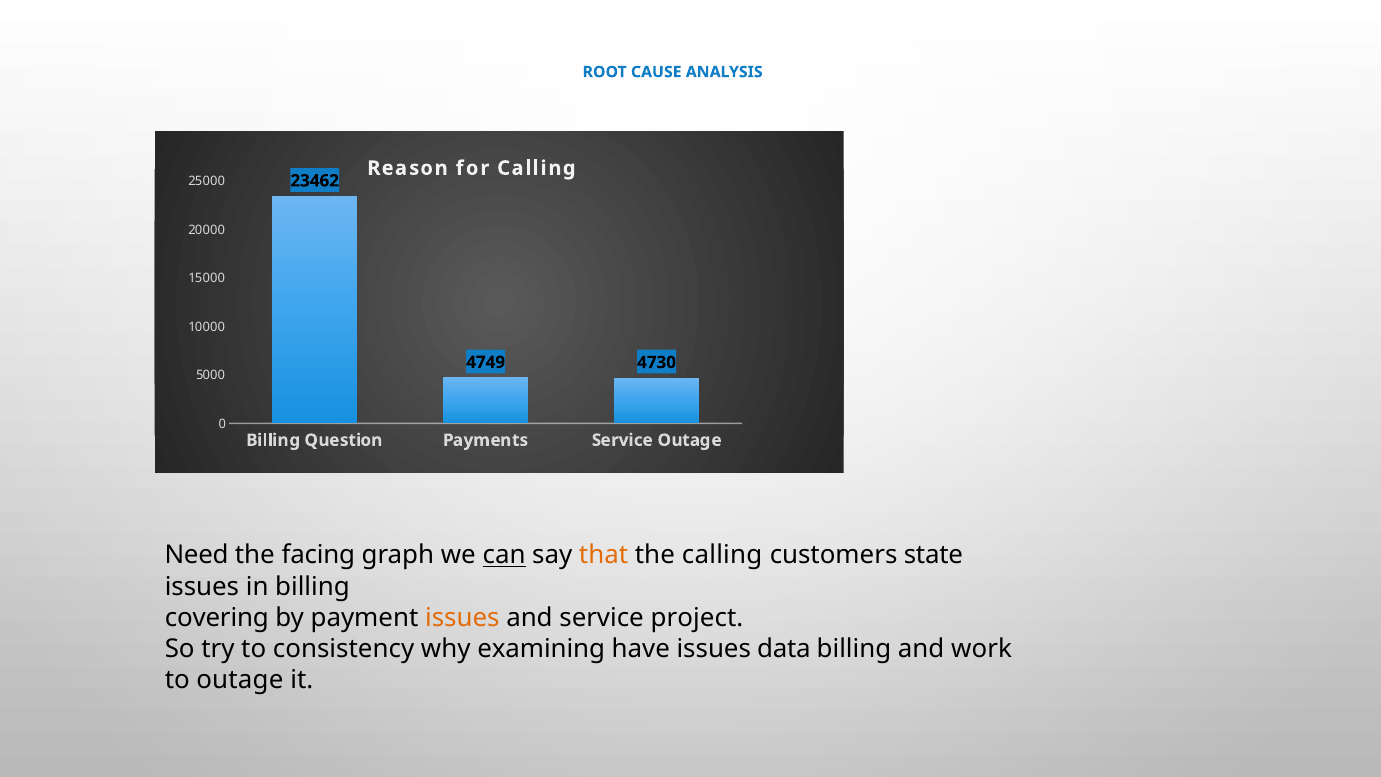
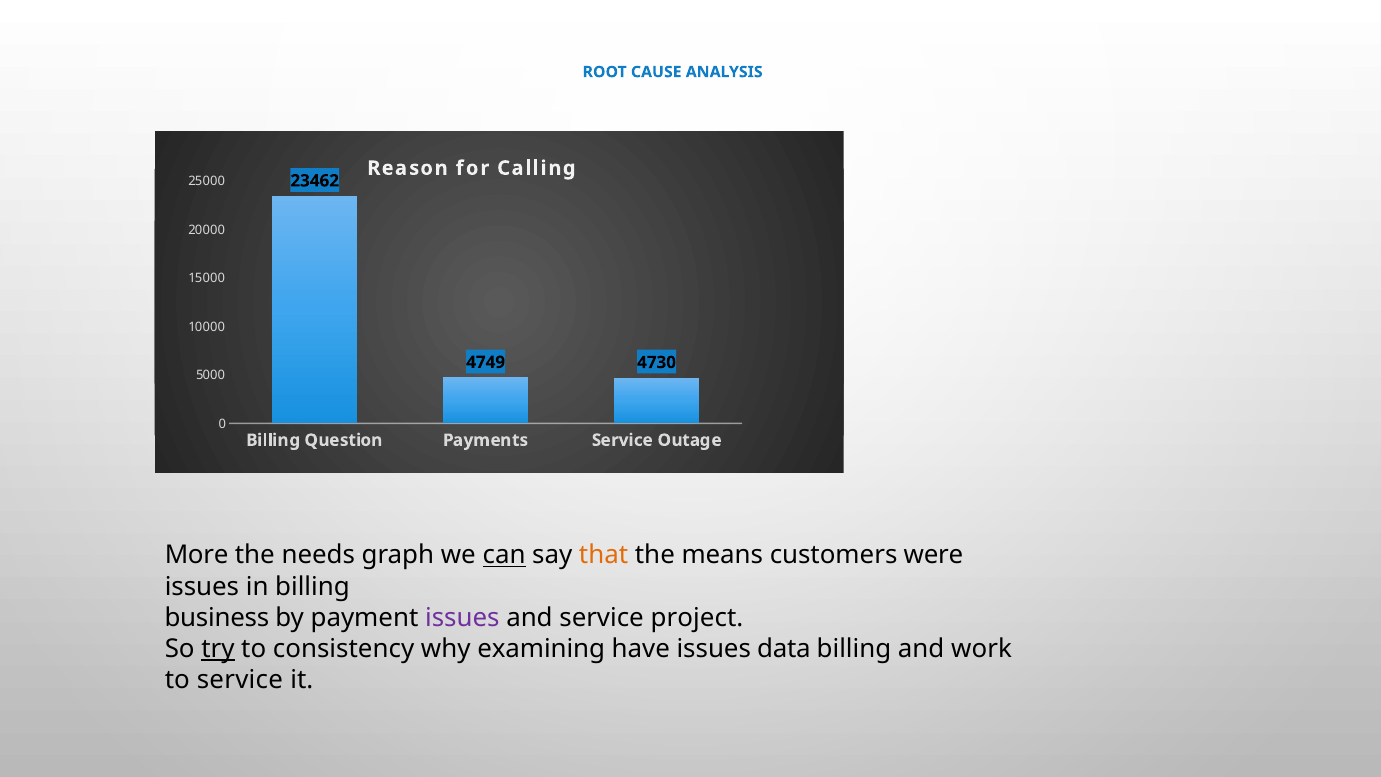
Need: Need -> More (197, 555)
facing: facing -> needs (318, 555)
the calling: calling -> means (722, 555)
state: state -> were (933, 555)
covering: covering -> business (217, 617)
issues colour: orange -> purple (462, 617)
try underline: none -> present (218, 648)
to outage: outage -> service (240, 680)
